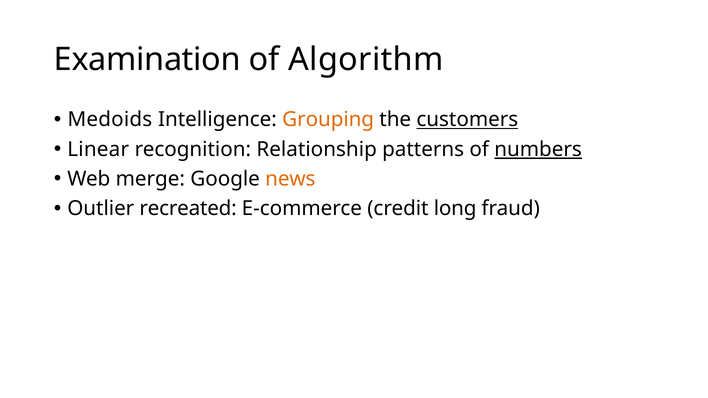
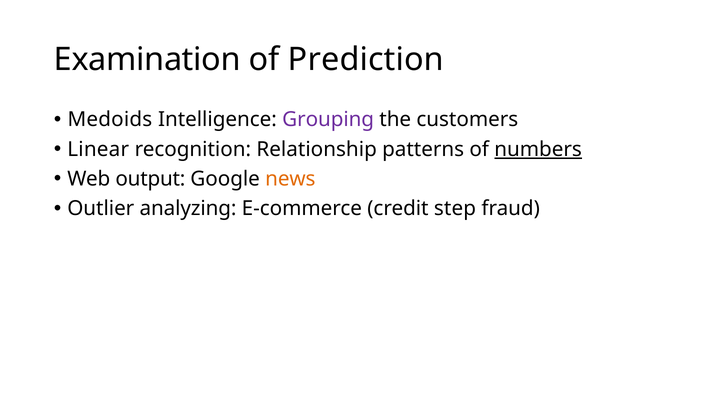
Algorithm: Algorithm -> Prediction (366, 59)
Grouping colour: orange -> purple (328, 120)
customers underline: present -> none (467, 120)
merge: merge -> output (150, 179)
recreated: recreated -> analyzing (188, 209)
long: long -> step (455, 209)
